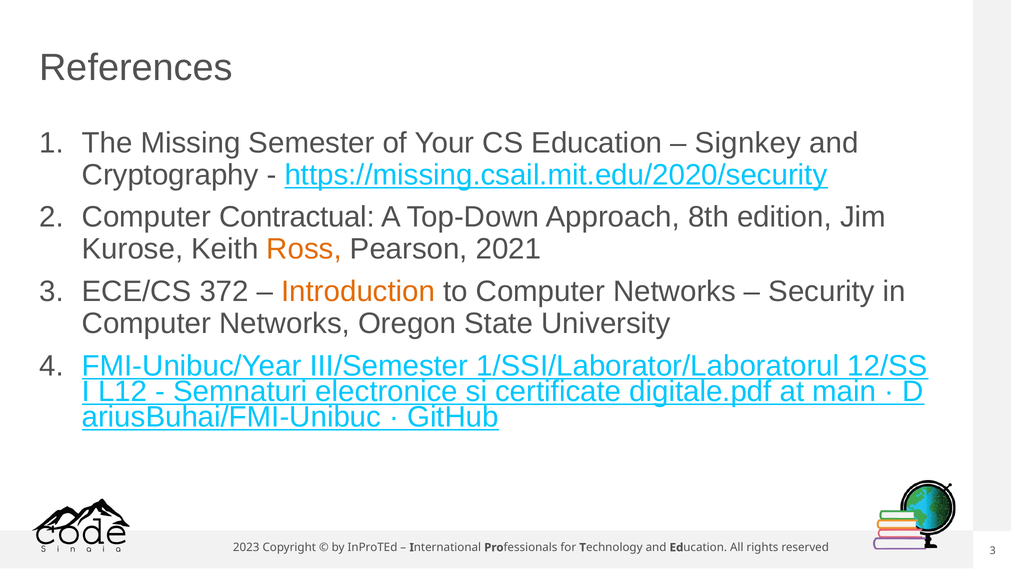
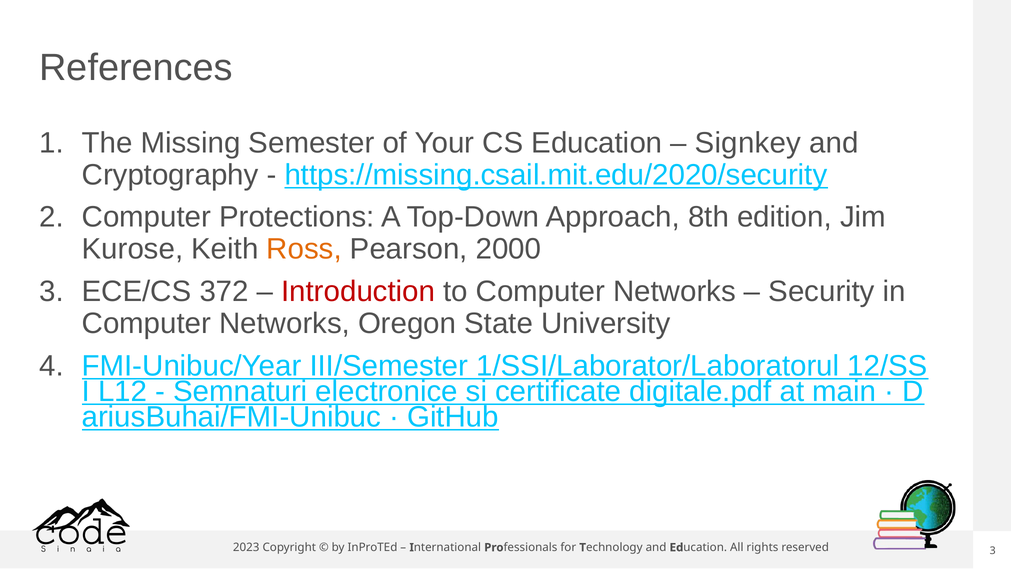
Contractual: Contractual -> Protections (297, 217)
2021: 2021 -> 2000 (509, 249)
Introduction colour: orange -> red (358, 291)
